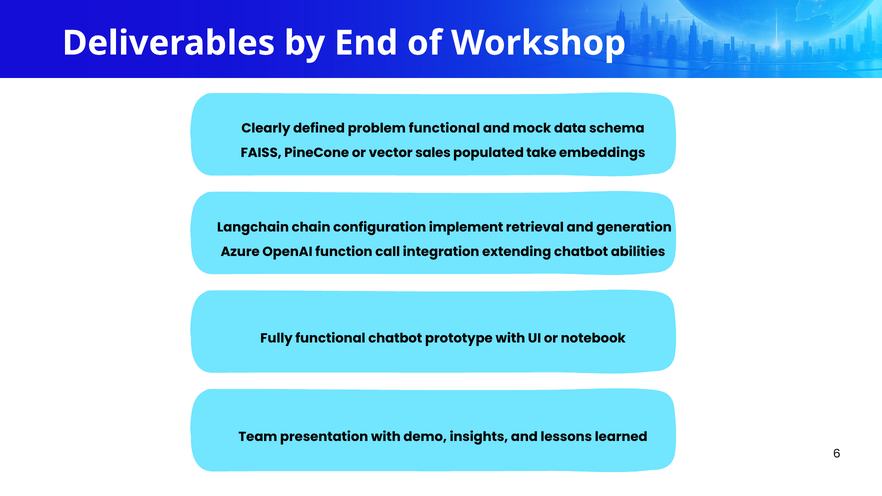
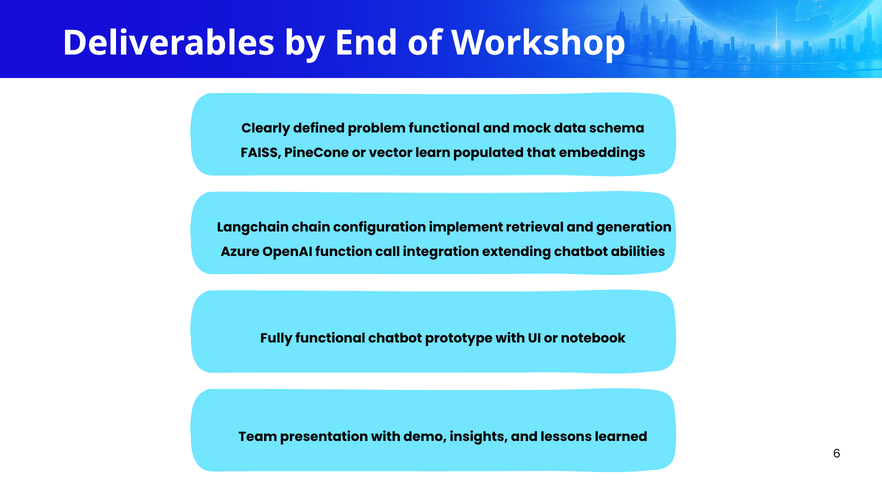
sales: sales -> learn (433, 153)
take: take -> that (541, 153)
